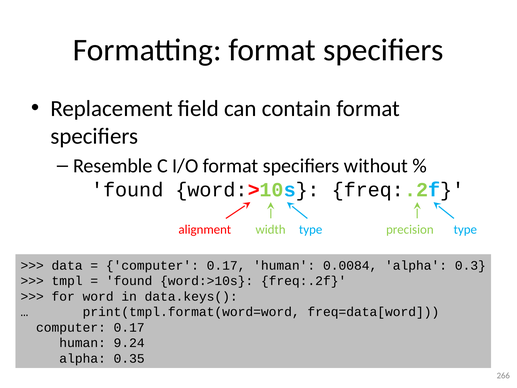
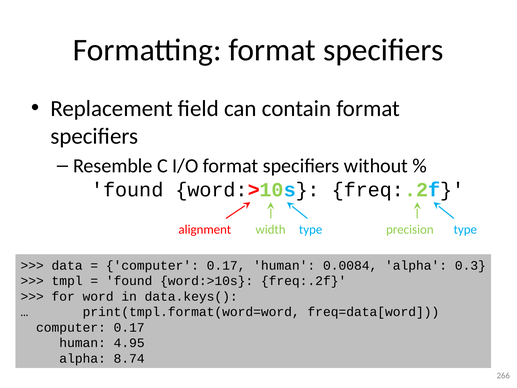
9.24: 9.24 -> 4.95 (129, 343)
0.35: 0.35 -> 8.74 (129, 358)
